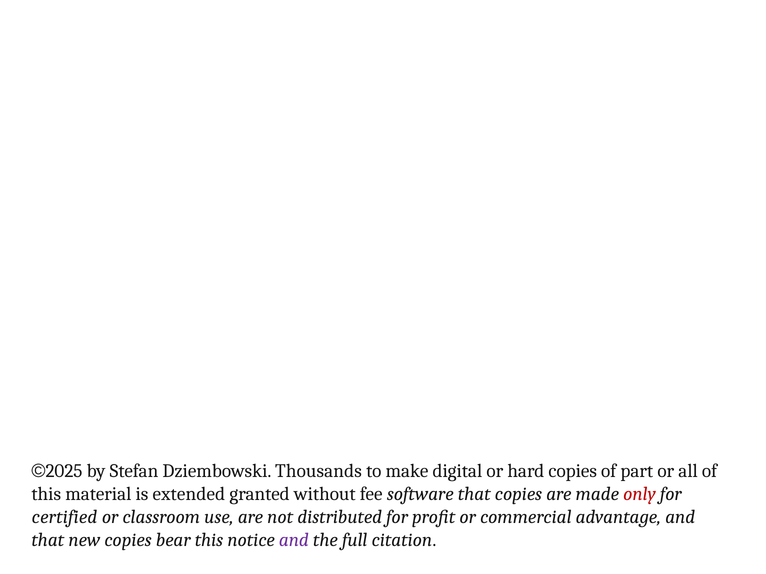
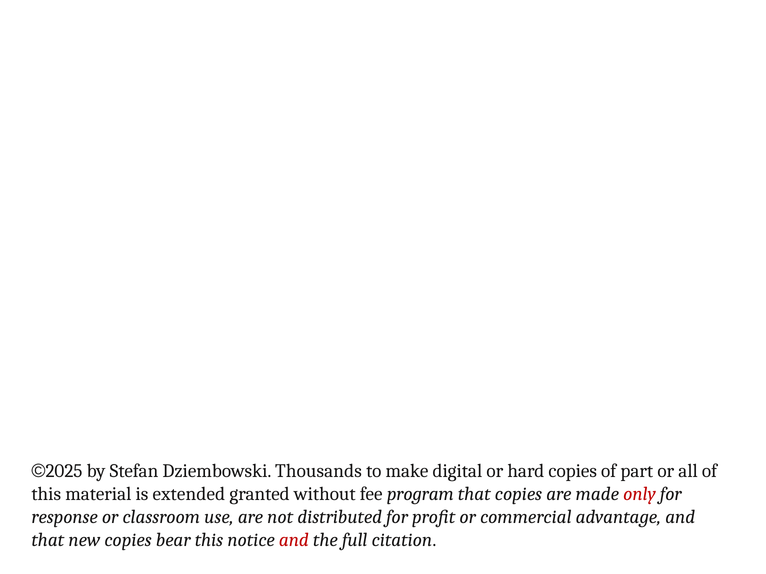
software: software -> program (420, 494)
certified: certified -> response (65, 517)
and colour: purple -> red (294, 540)
